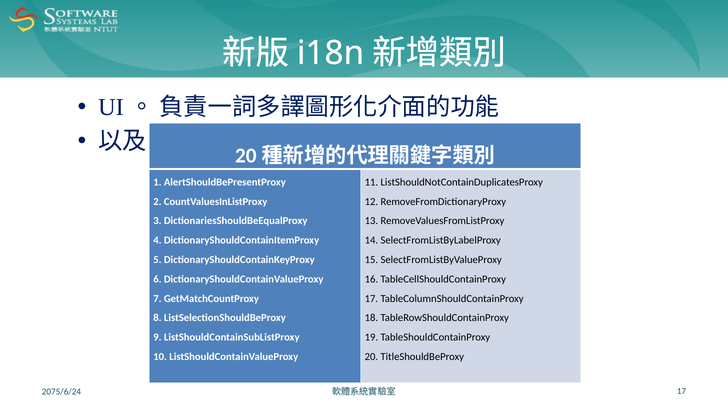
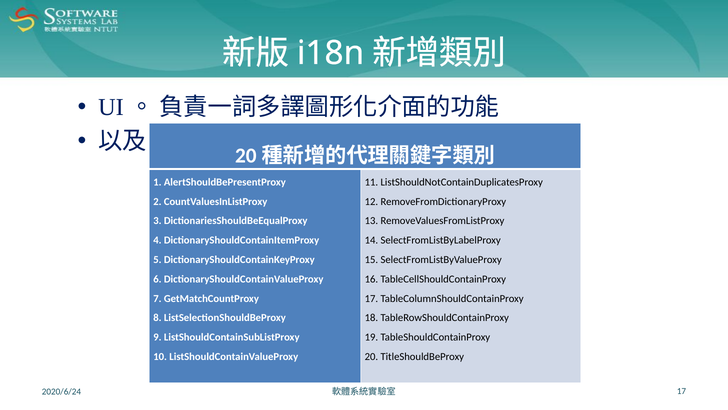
2075/6/24: 2075/6/24 -> 2020/6/24 (61, 391)
